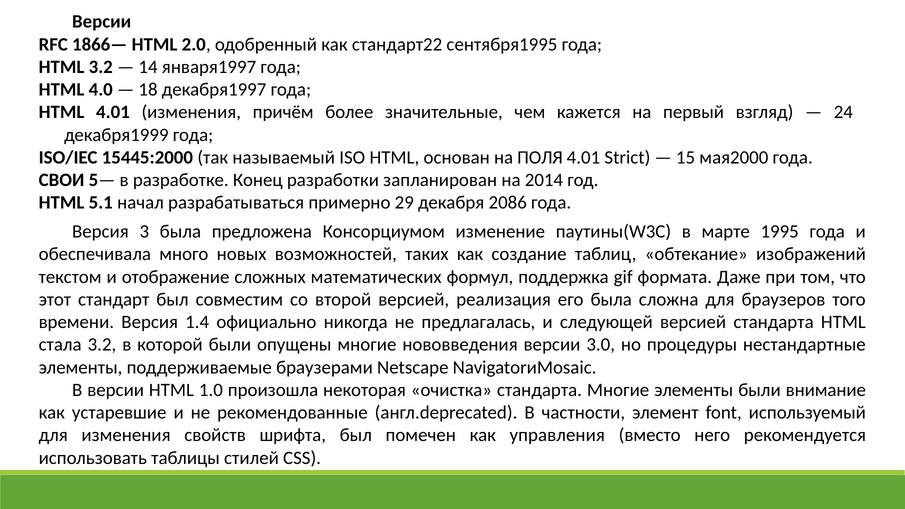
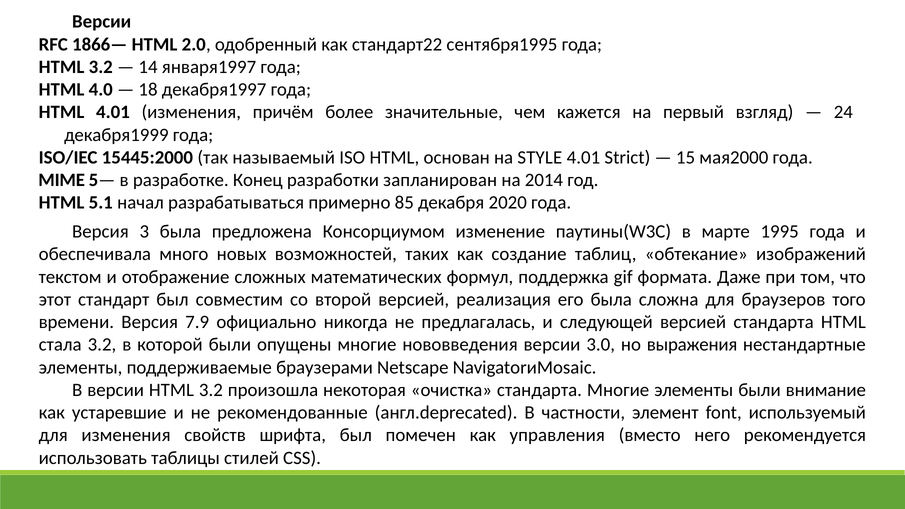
ПОЛЯ: ПОЛЯ -> STYLE (540, 158)
СВОИ: СВОИ -> MIME (62, 180)
29: 29 -> 85 (404, 203)
2086: 2086 -> 2020 (508, 203)
1.4: 1.4 -> 7.9 (197, 322)
процедуры: процедуры -> выражения (692, 345)
версии HTML 1.0: 1.0 -> 3.2 (211, 390)
